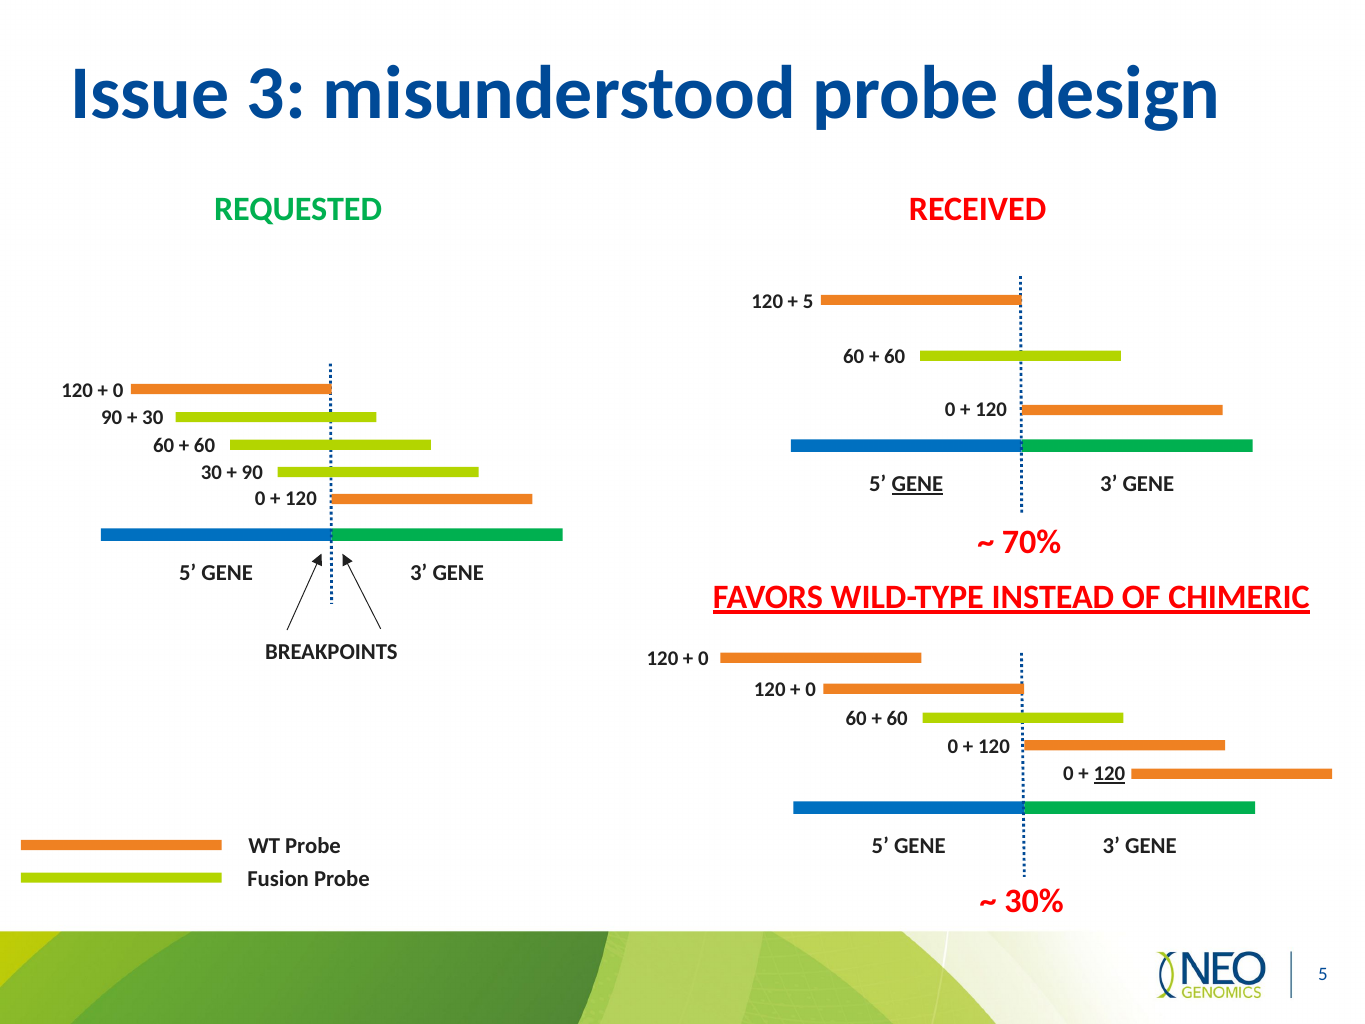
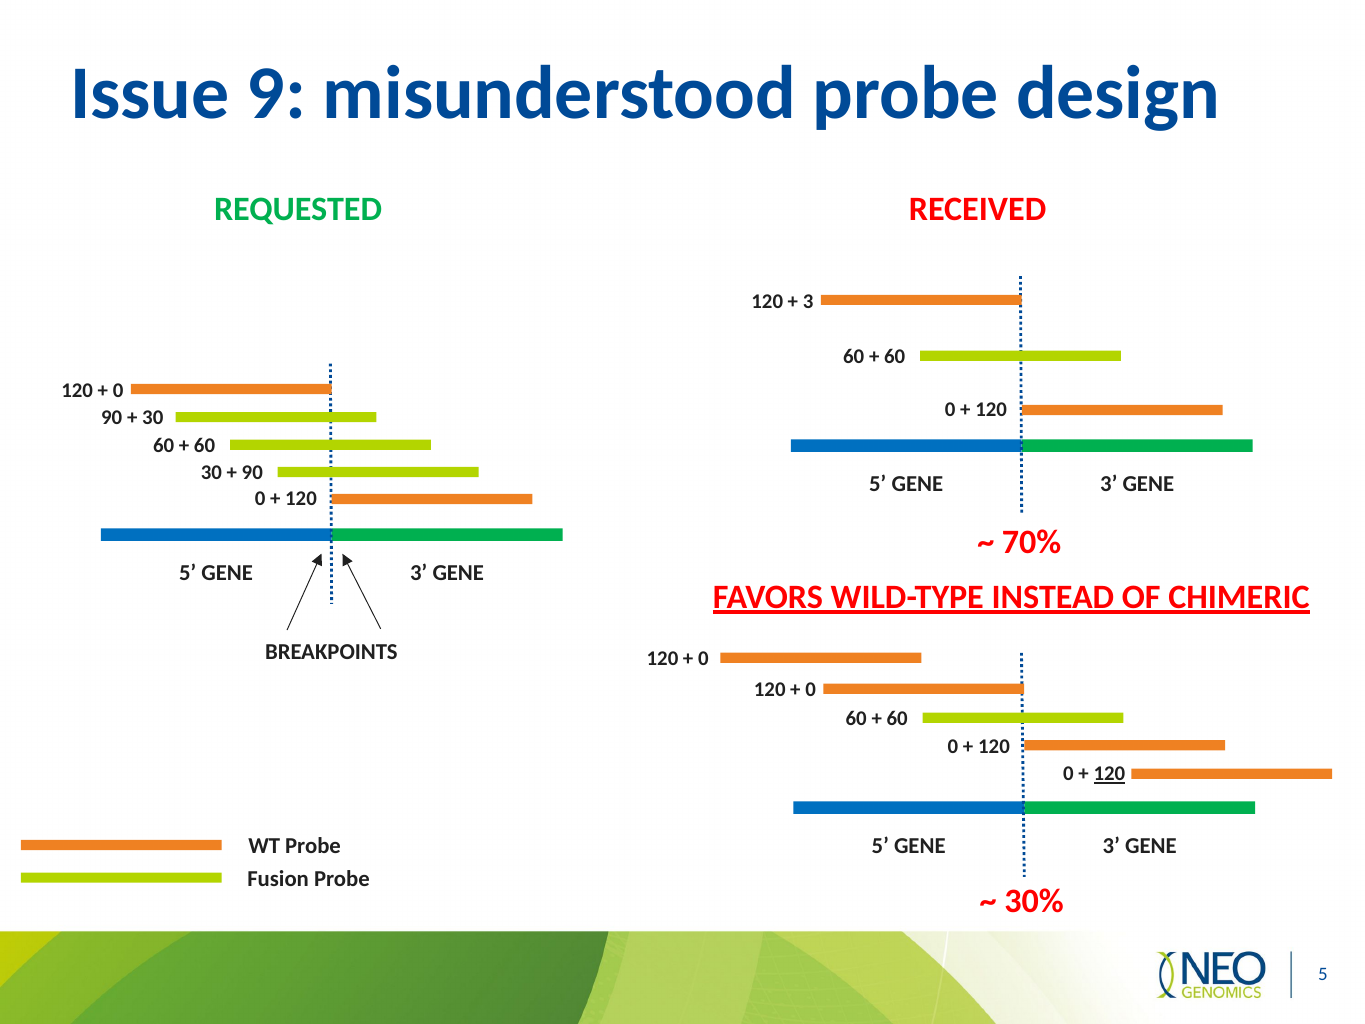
Issue 3: 3 -> 9 (276, 93)
5: 5 -> 3 (808, 301)
GENE underline: present -> none (917, 484)
